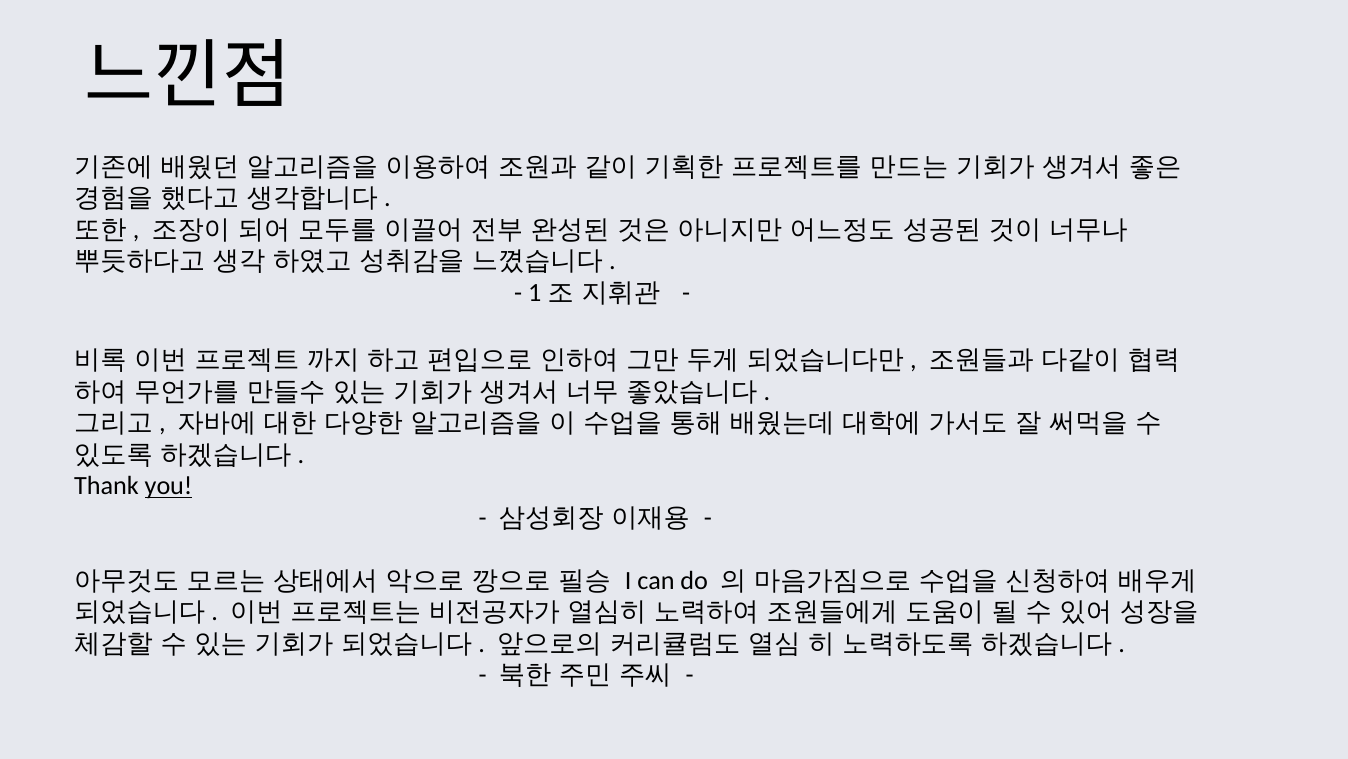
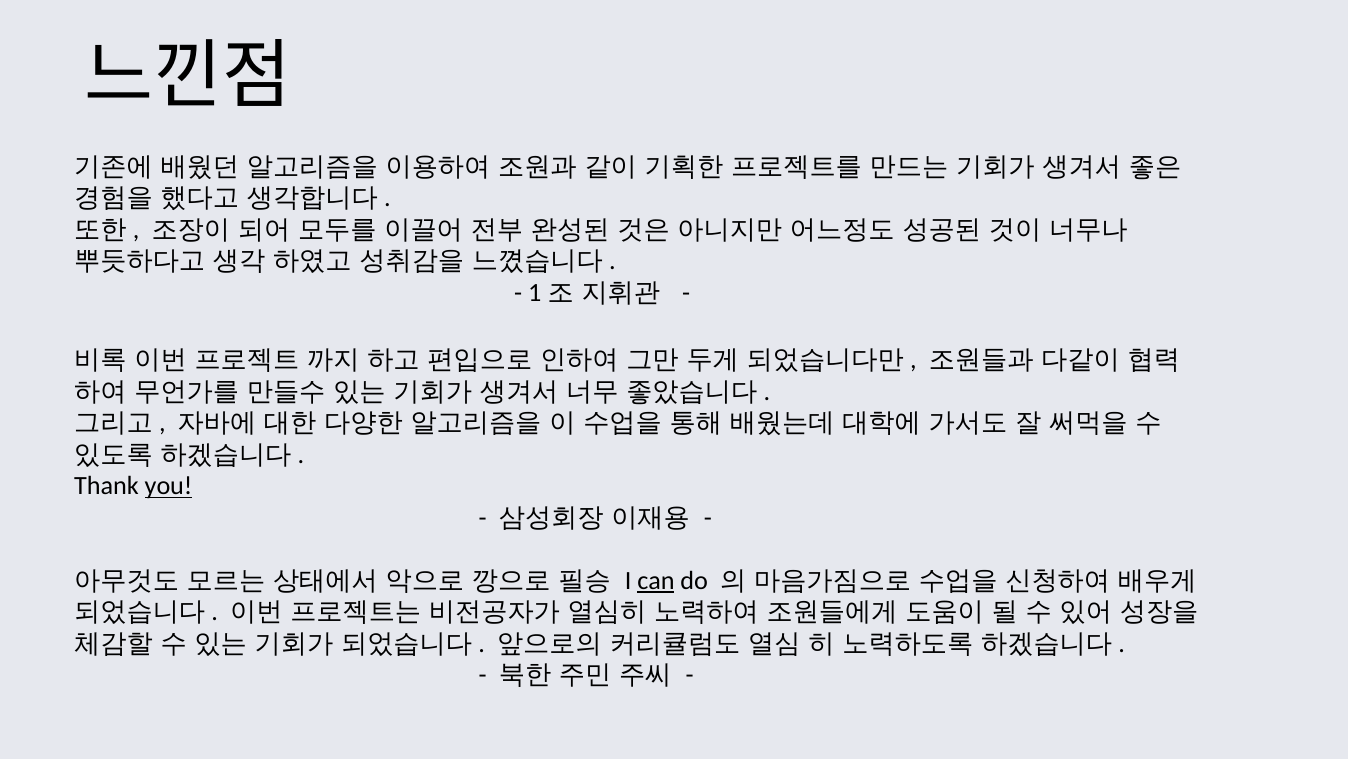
can underline: none -> present (656, 580)
